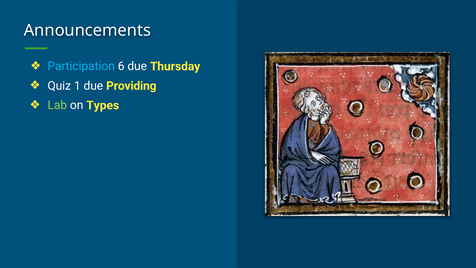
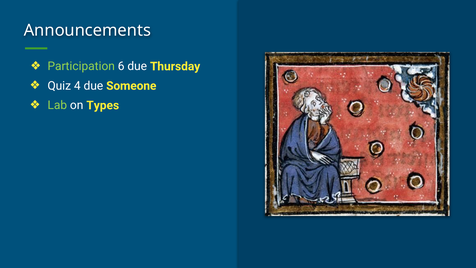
Participation colour: light blue -> light green (81, 66)
1: 1 -> 4 (77, 86)
Providing: Providing -> Someone (131, 86)
